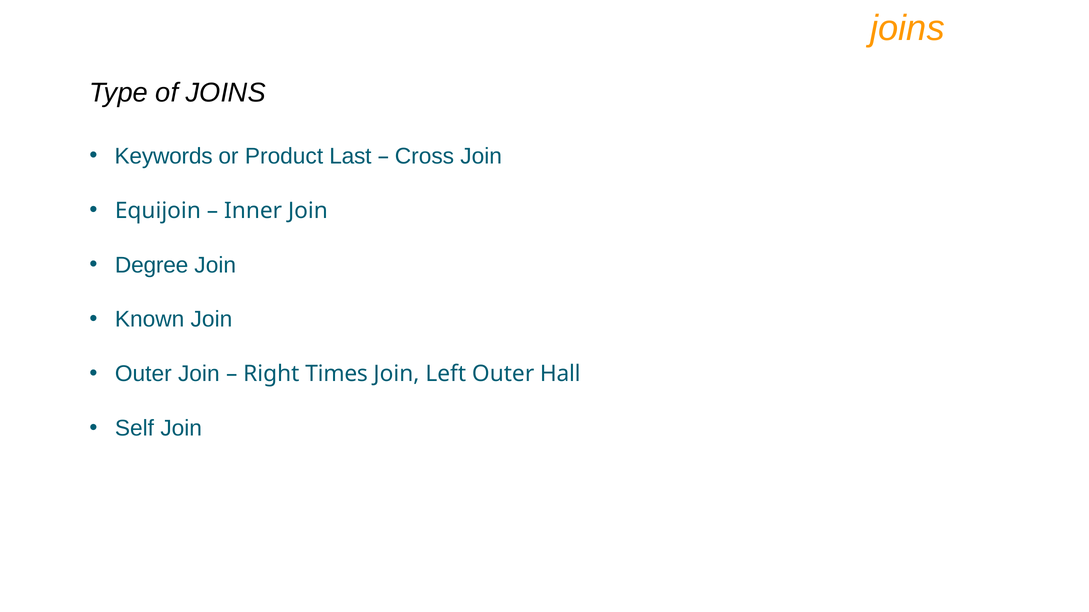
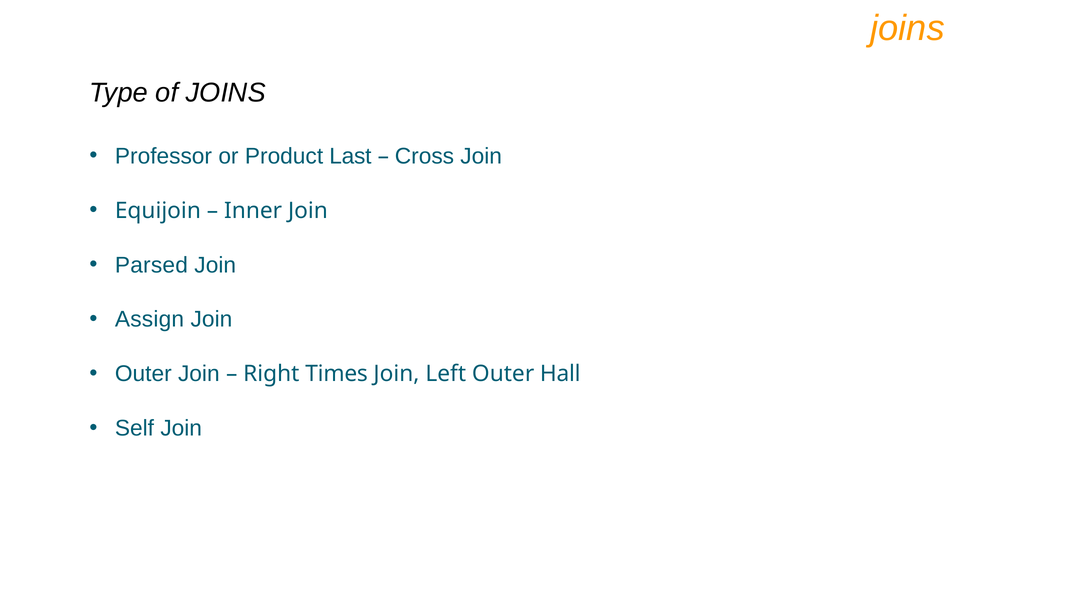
Keywords: Keywords -> Professor (164, 156)
Degree: Degree -> Parsed (151, 265)
Known: Known -> Assign (150, 320)
